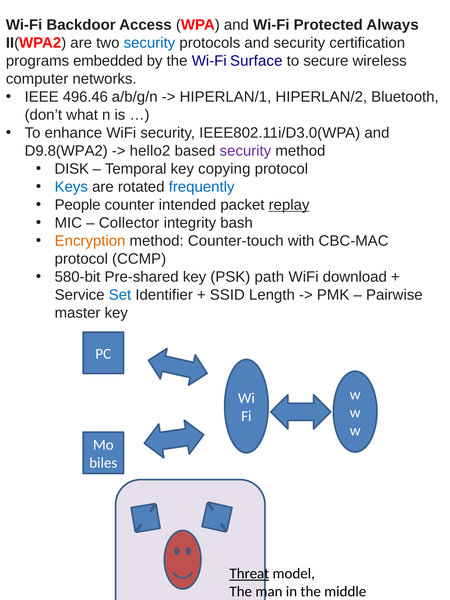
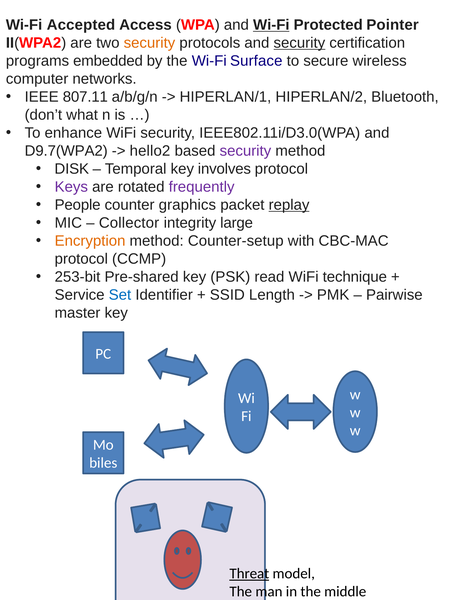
Backdoor: Backdoor -> Accepted (81, 25)
Wi-Fi underline: none -> present (271, 25)
Always: Always -> Pointer (393, 25)
security colour: blue -> orange (149, 43)
security underline: none -> present (299, 43)
496.46: 496.46 -> 807.11 (85, 97)
D9.8(WPA2: D9.8(WPA2 -> D9.7(WPA2 (66, 151)
copying: copying -> involves (224, 169)
Keys colour: blue -> purple (71, 187)
frequently colour: blue -> purple (202, 187)
intended: intended -> graphics (187, 205)
bash: bash -> large (237, 223)
Counter-touch: Counter-touch -> Counter-setup (236, 241)
580-bit: 580-bit -> 253-bit (78, 277)
path: path -> read (269, 277)
download: download -> technique (355, 277)
